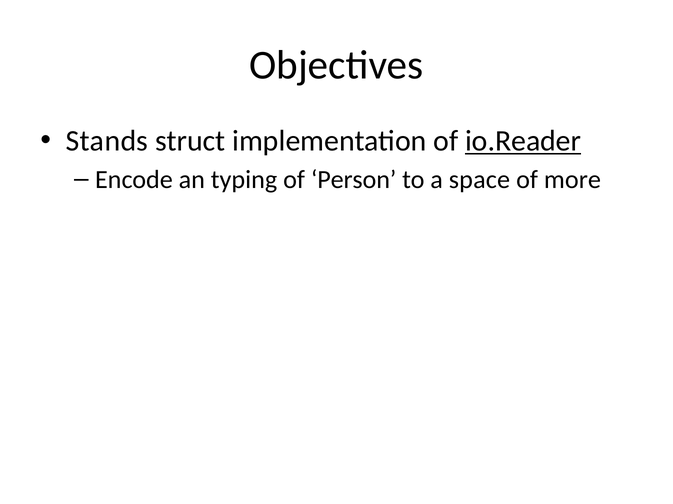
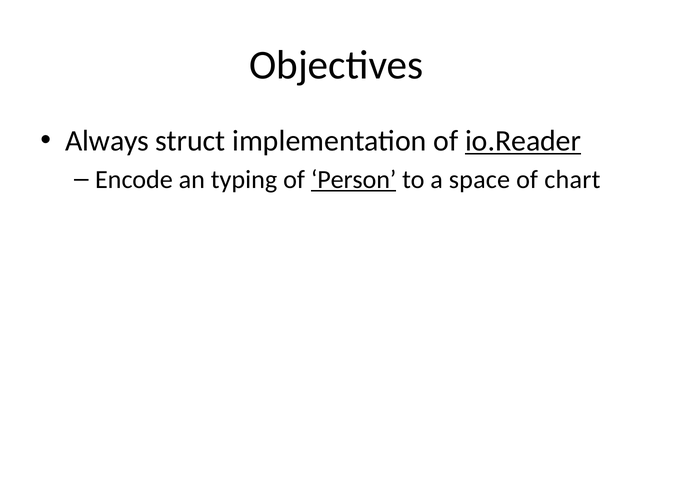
Stands: Stands -> Always (107, 141)
Person underline: none -> present (354, 180)
more: more -> chart (572, 180)
